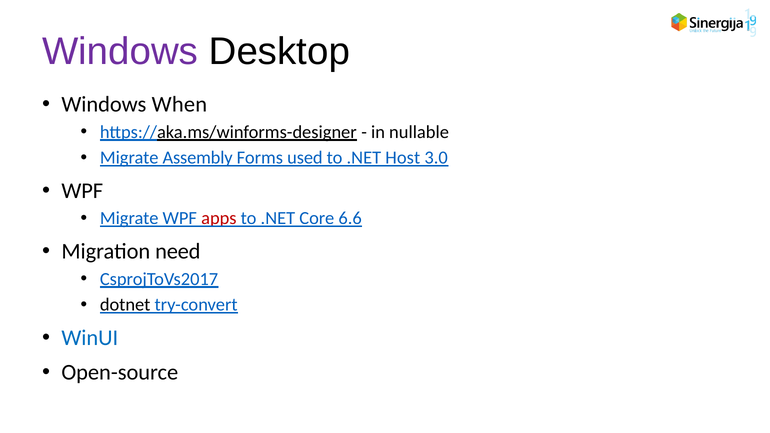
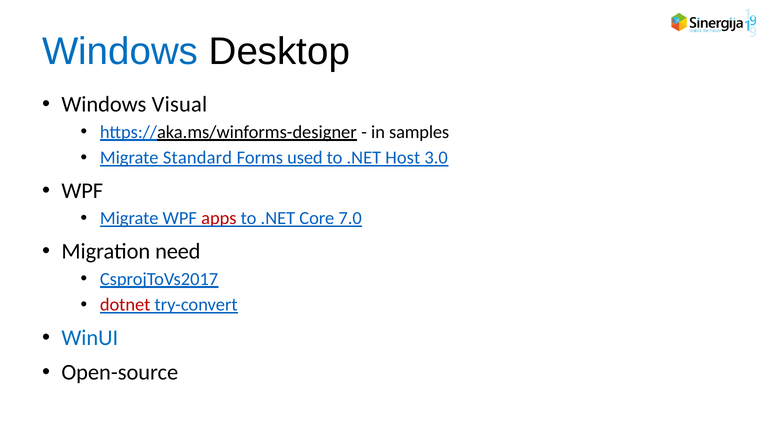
Windows colour: purple -> blue (120, 51)
When: When -> Visual (179, 104)
nullable: nullable -> samples (419, 132)
Assembly: Assembly -> Standard (197, 158)
6.6: 6.6 -> 7.0 (350, 218)
dotnet colour: black -> red (125, 305)
